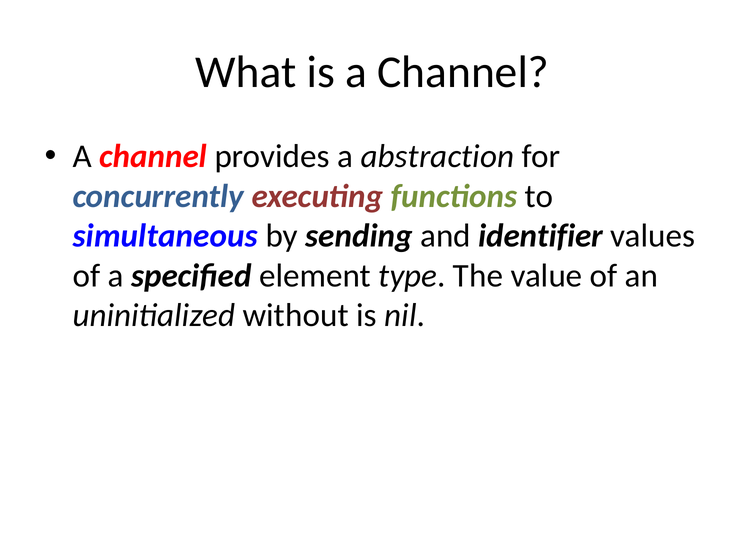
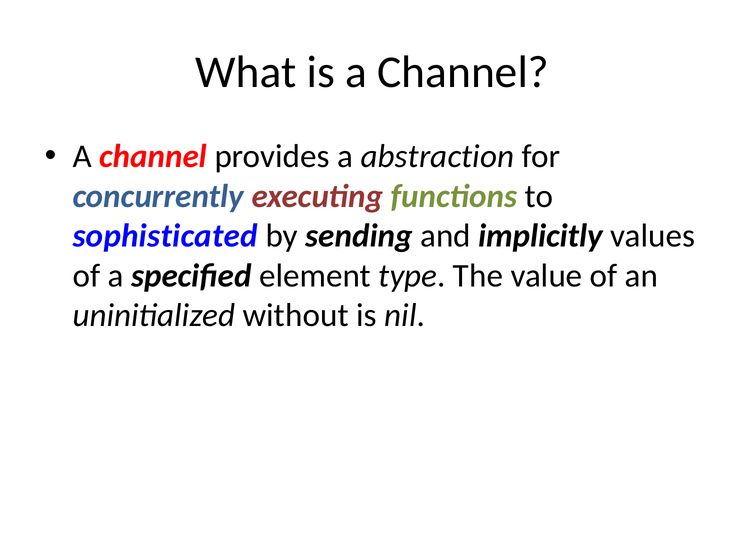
simultaneous: simultaneous -> sophisticated (165, 236)
identifier: identifier -> implicitly (541, 236)
